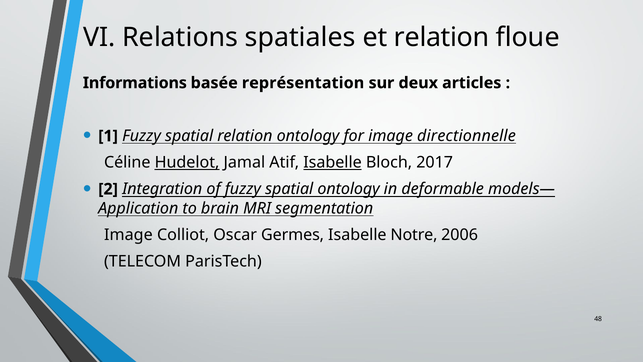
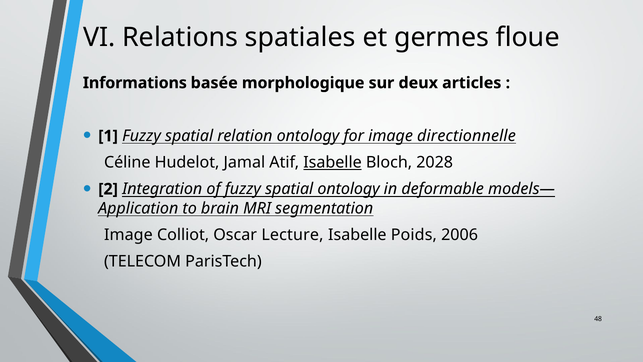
et relation: relation -> germes (442, 37)
représentation: représentation -> morphologique (303, 83)
Hudelot underline: present -> none (187, 162)
2017: 2017 -> 2028 (435, 162)
Germes: Germes -> Lecture (292, 235)
Notre: Notre -> Poids (414, 235)
